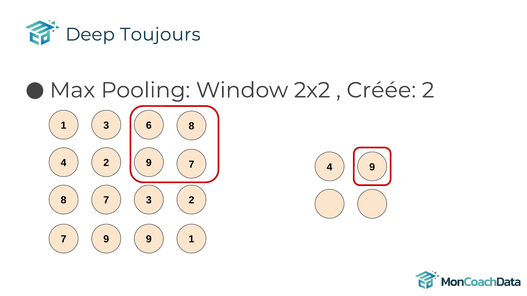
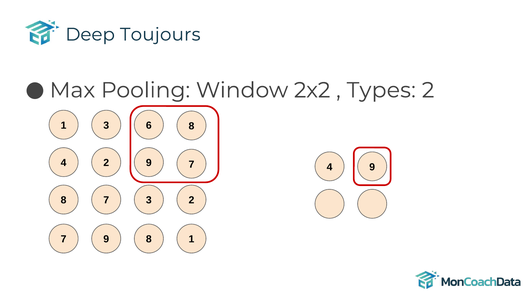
Créée: Créée -> Types (381, 90)
7 9 9: 9 -> 8 (149, 240)
